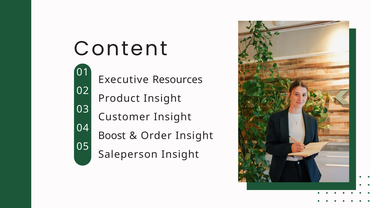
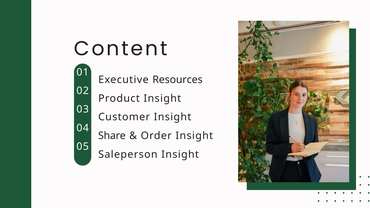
Boost: Boost -> Share (112, 136)
